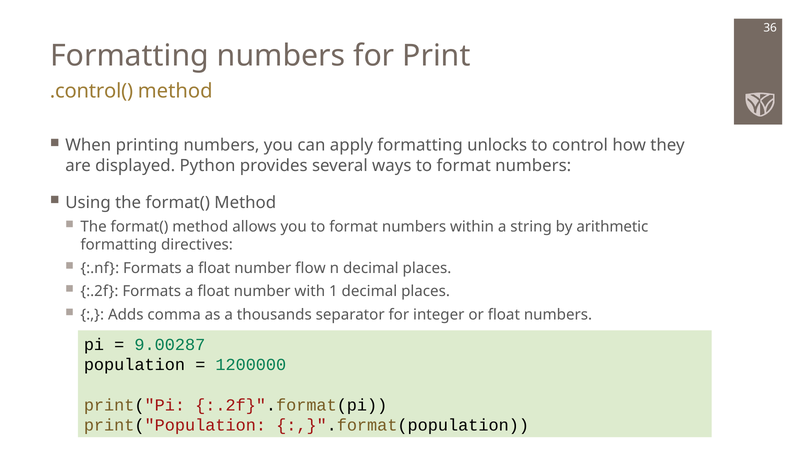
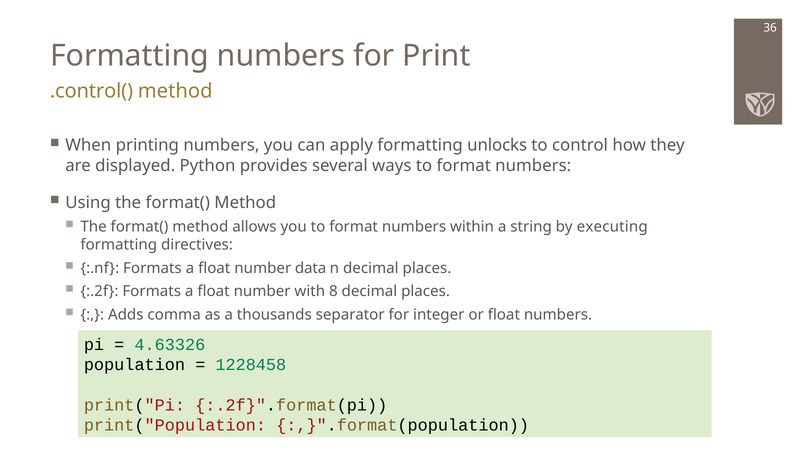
arithmetic: arithmetic -> executing (612, 227)
flow: flow -> data (311, 268)
1: 1 -> 8 (333, 292)
9.00287: 9.00287 -> 4.63326 (170, 345)
1200000: 1200000 -> 1228458 (251, 365)
